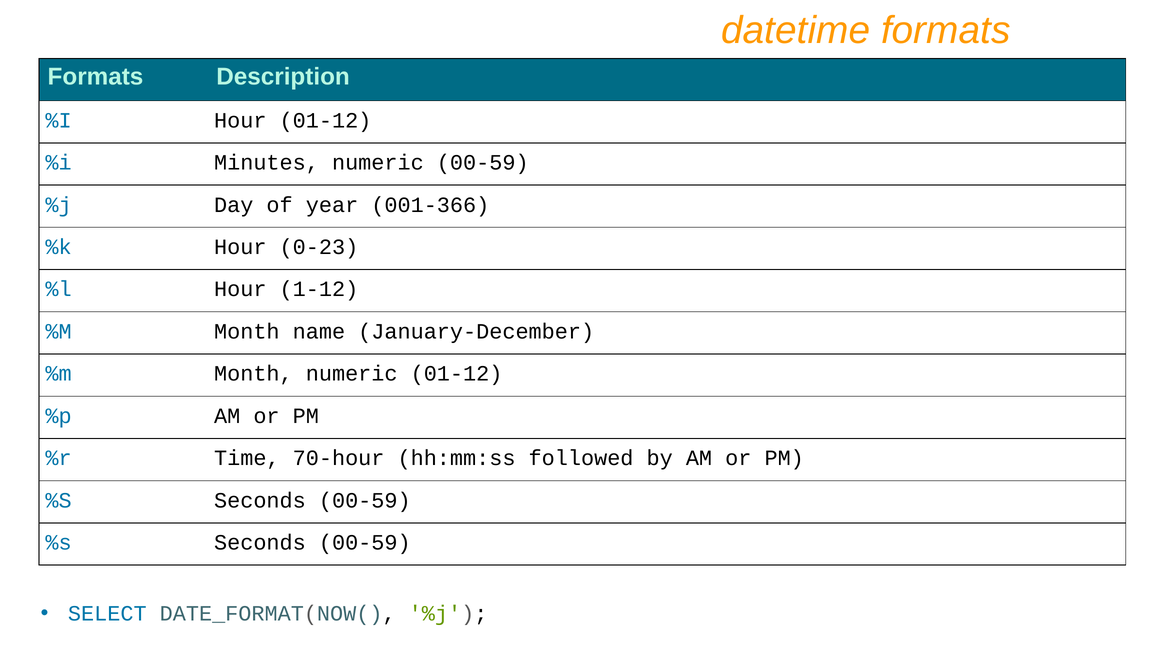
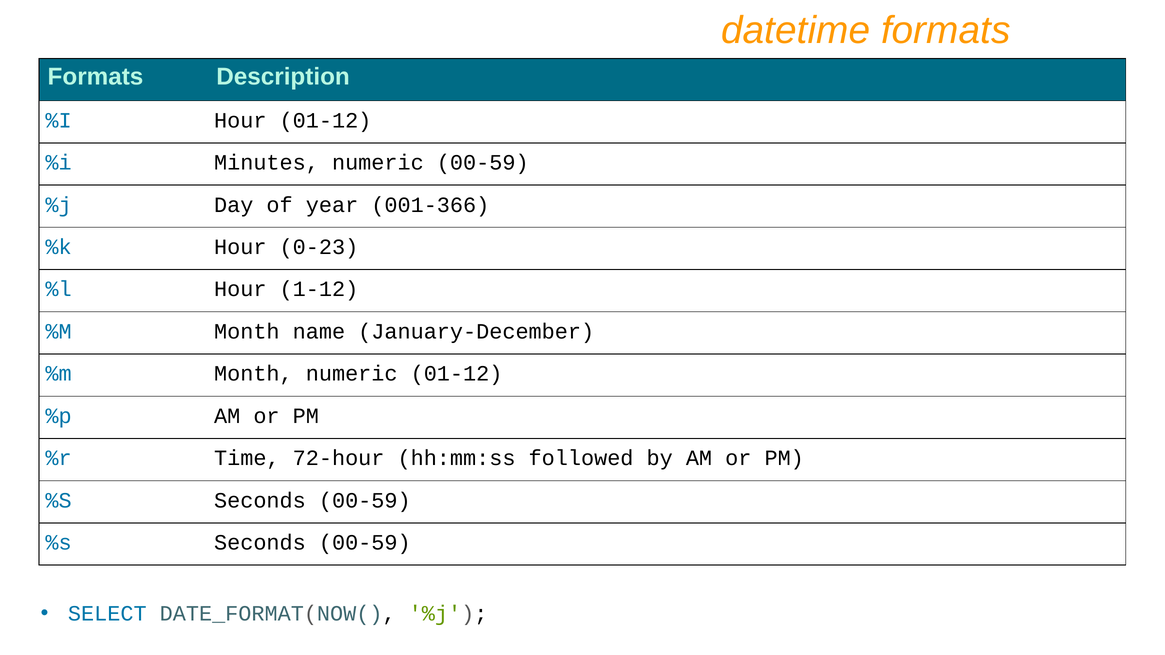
70-hour: 70-hour -> 72-hour (339, 458)
